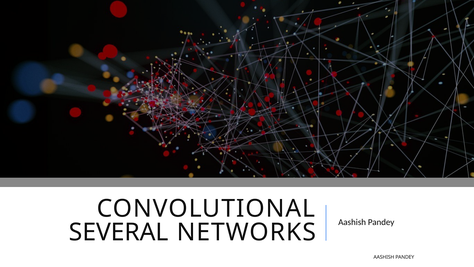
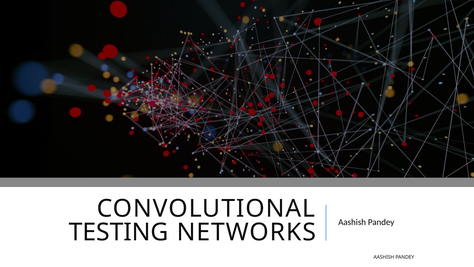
SEVERAL: SEVERAL -> TESTING (119, 232)
